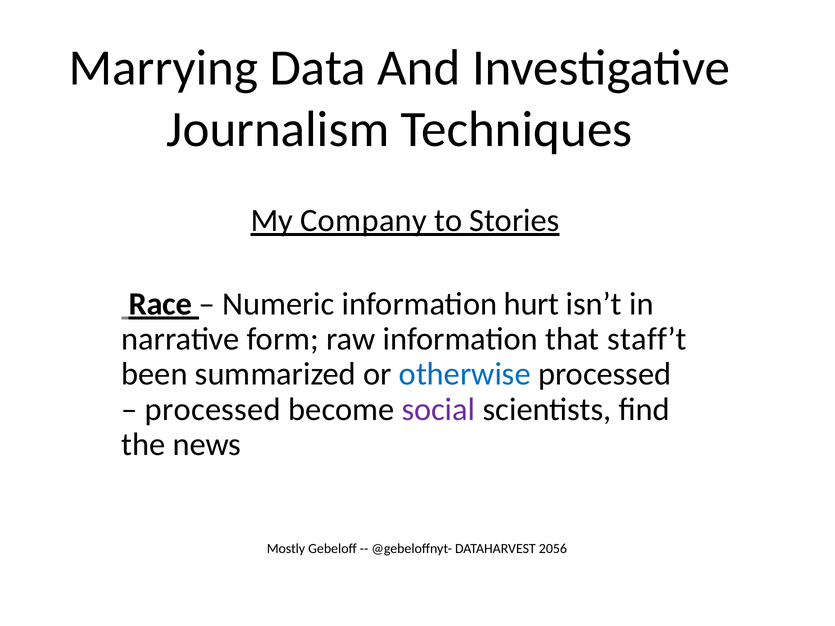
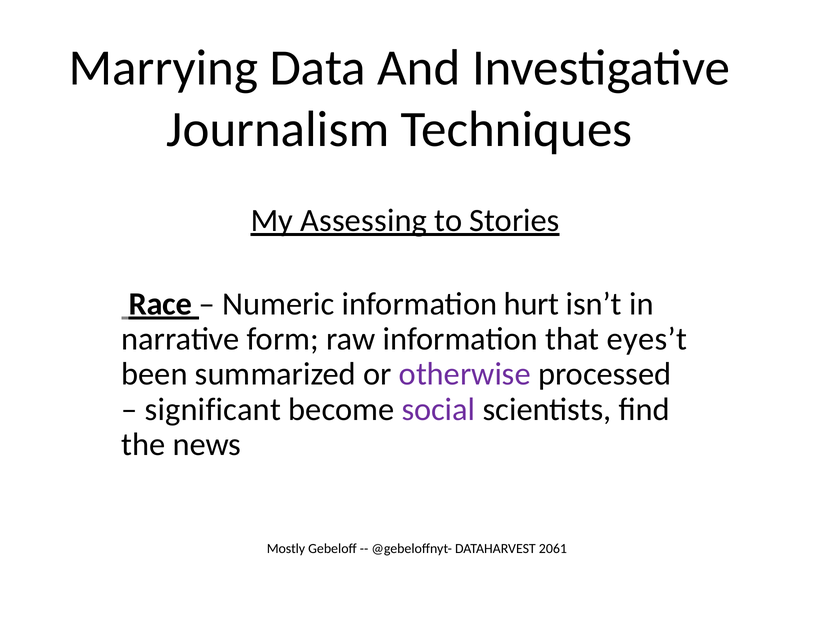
Company: Company -> Assessing (364, 221)
staff’t: staff’t -> eyes’t (647, 339)
otherwise colour: blue -> purple (465, 374)
processed: processed -> significant (213, 410)
2056: 2056 -> 2061 (553, 549)
